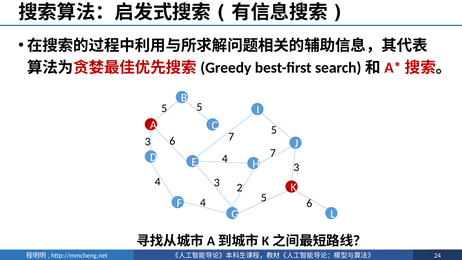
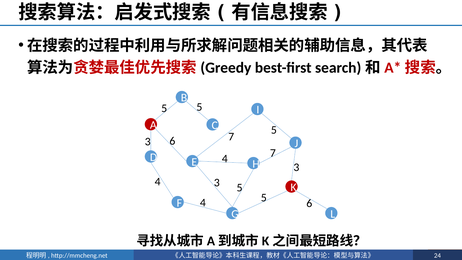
2: 2 -> 5 (240, 188)
